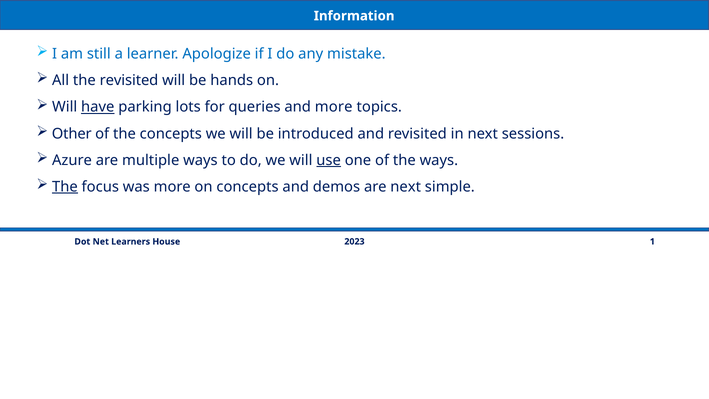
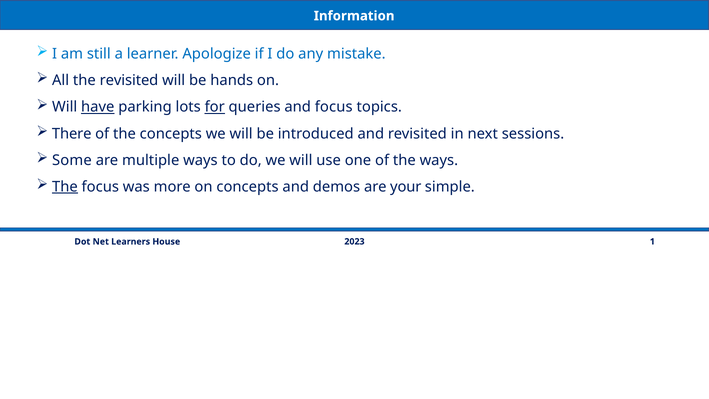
for underline: none -> present (215, 107)
and more: more -> focus (334, 107)
Other: Other -> There (72, 134)
Azure: Azure -> Some (72, 160)
use underline: present -> none (329, 160)
are next: next -> your (406, 187)
